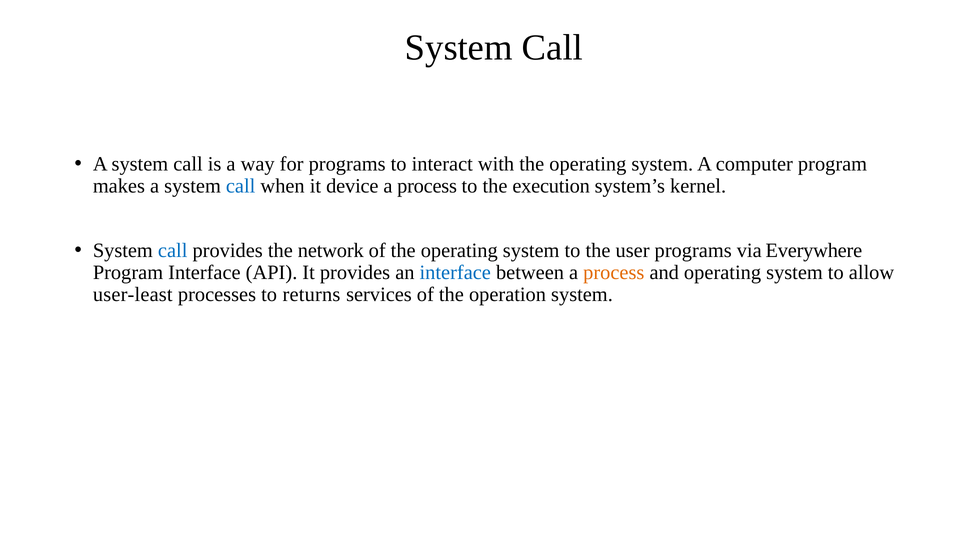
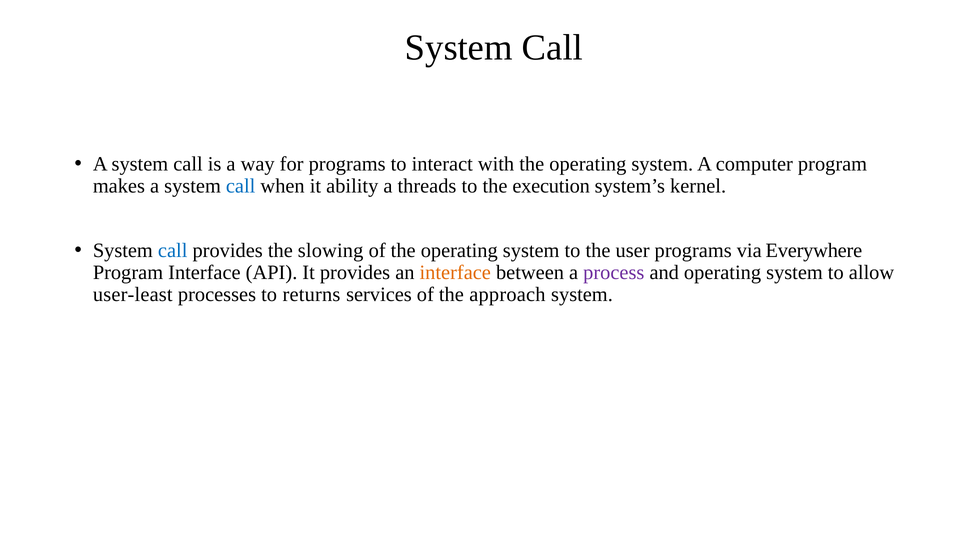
device: device -> ability (352, 186)
process: process -> threads (427, 186)
network: network -> slowing (331, 251)
interface colour: blue -> orange (455, 273)
process colour: orange -> purple (614, 273)
operation: operation -> approach (507, 295)
